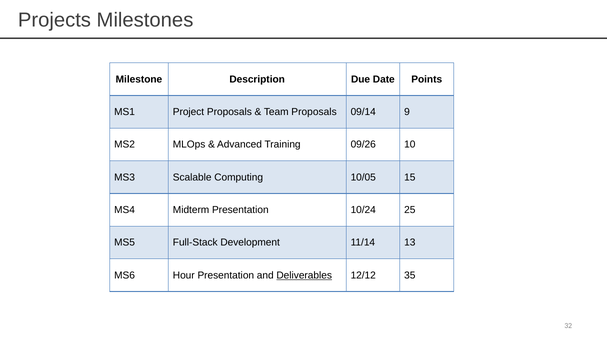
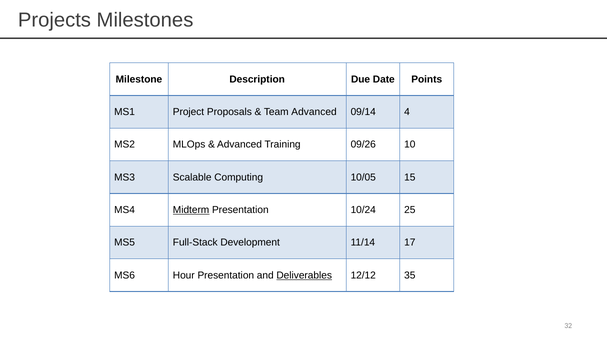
Team Proposals: Proposals -> Advanced (314, 112)
9: 9 -> 4 (407, 112)
Midterm underline: none -> present (191, 210)
13: 13 -> 17 (410, 243)
